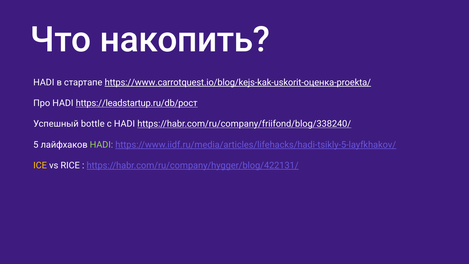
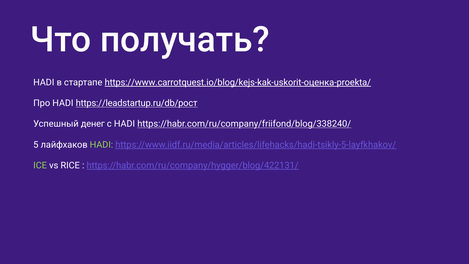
накопить: накопить -> получать (185, 40)
bottle: bottle -> денег (93, 124)
ICE colour: yellow -> light green (40, 165)
